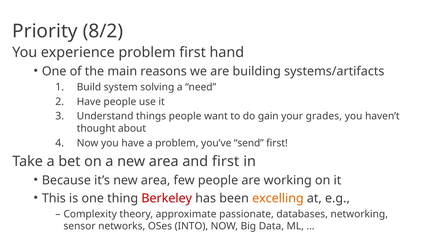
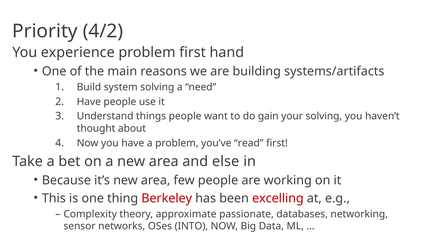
8/2: 8/2 -> 4/2 (103, 31)
your grades: grades -> solving (324, 116)
send: send -> read (249, 143)
and first: first -> else (226, 161)
excelling colour: orange -> red (278, 198)
